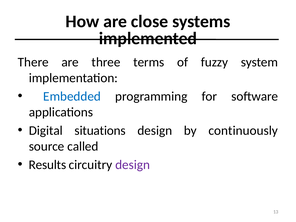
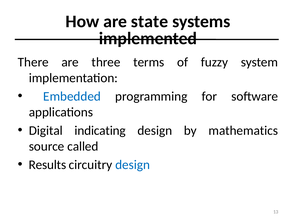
close: close -> state (150, 22)
situations: situations -> indicating (100, 131)
continuously: continuously -> mathematics (243, 131)
design colour: purple -> blue (133, 165)
